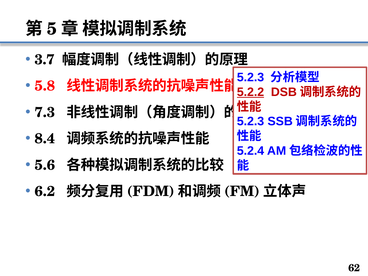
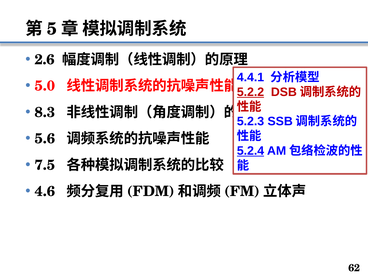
3.7: 3.7 -> 2.6 (45, 60)
5.2.3: 5.2.3 -> 4.4.1 (251, 77)
5.8: 5.8 -> 5.0 (45, 86)
7.3: 7.3 -> 8.3 (45, 112)
8.4: 8.4 -> 5.6 (45, 139)
5.2.4 underline: none -> present (251, 151)
5.6: 5.6 -> 7.5 (45, 165)
6.2: 6.2 -> 4.6 (45, 192)
